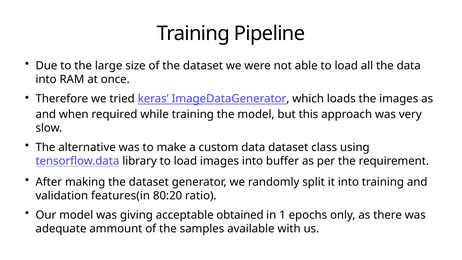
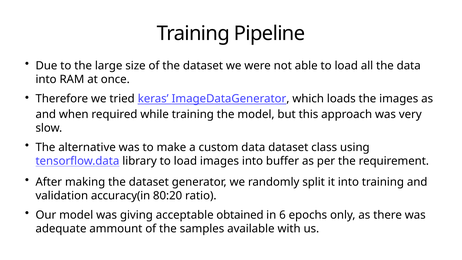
features(in: features(in -> accuracy(in (121, 196)
1: 1 -> 6 (282, 215)
